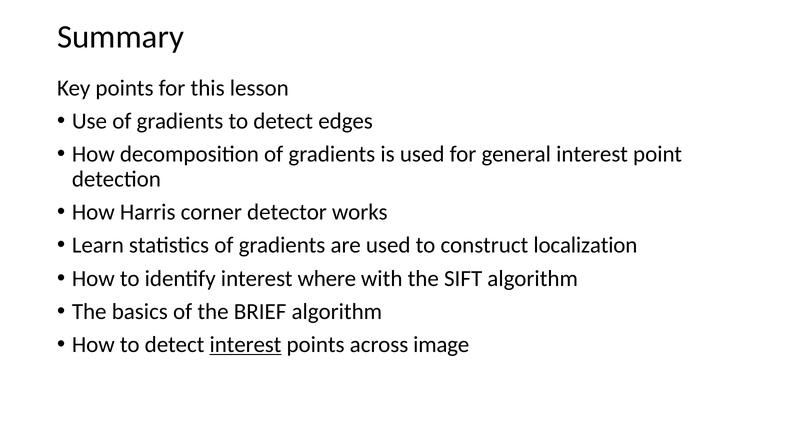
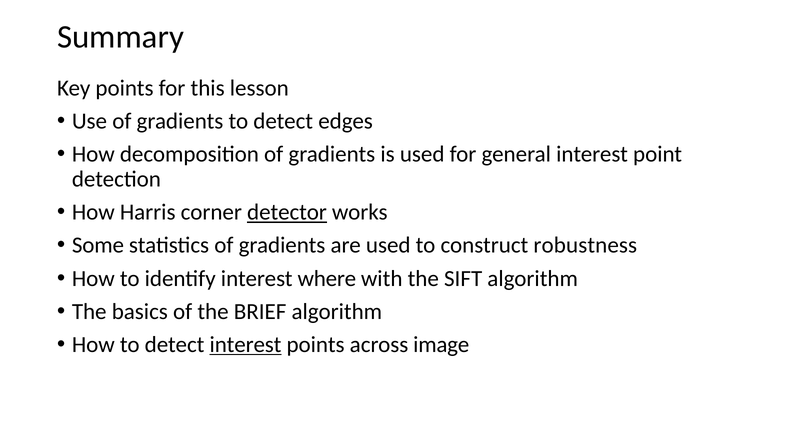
detector underline: none -> present (287, 212)
Learn: Learn -> Some (98, 246)
localization: localization -> robustness (585, 246)
